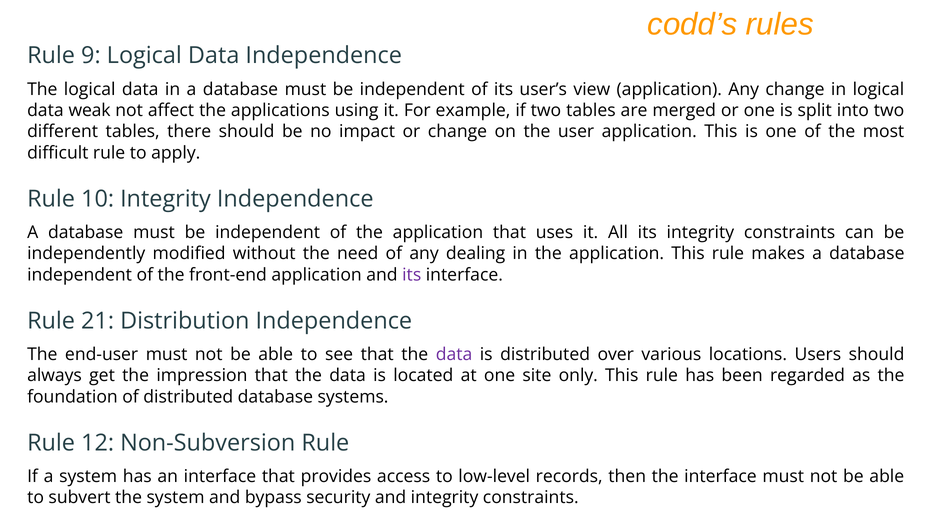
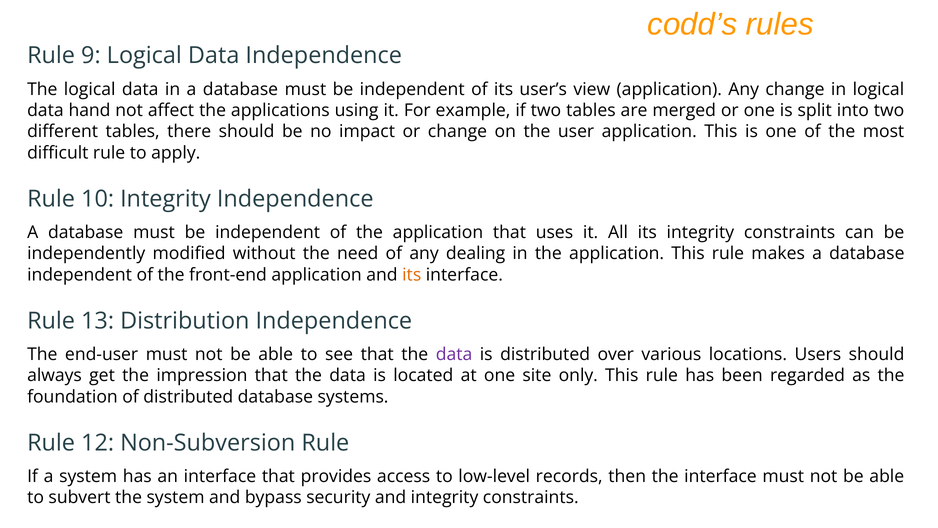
weak: weak -> hand (90, 110)
its colour: purple -> orange (412, 275)
21: 21 -> 13 (98, 321)
